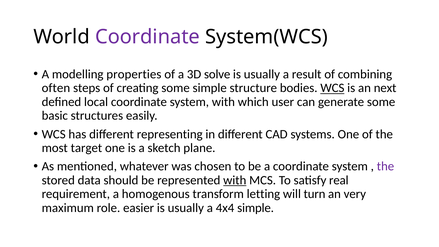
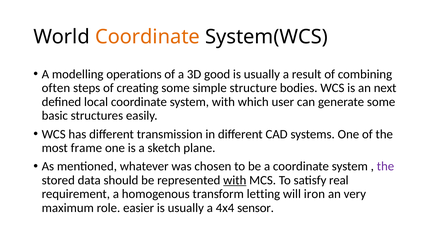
Coordinate colour: purple -> orange (147, 37)
properties: properties -> operations (134, 74)
solve: solve -> good (217, 74)
WCS underline: present -> none (332, 88)
representing: representing -> transmission (170, 134)
target: target -> frame (86, 148)
turn: turn -> iron (314, 194)
4x4 simple: simple -> sensor (256, 208)
